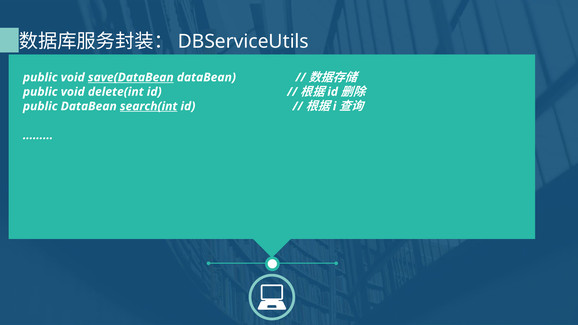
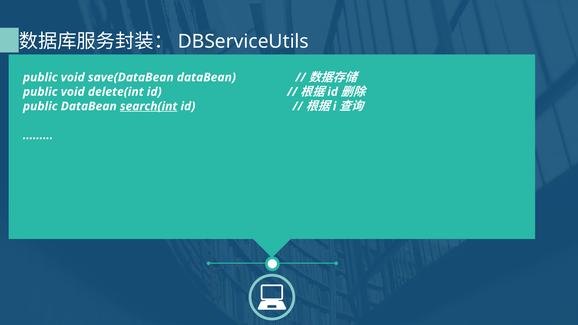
save(DataBean underline: present -> none (131, 77)
